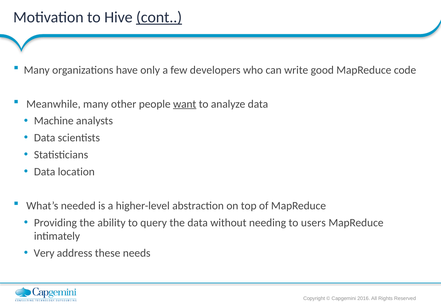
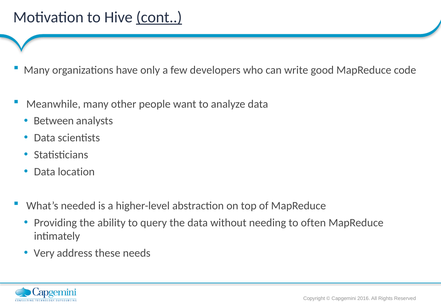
want underline: present -> none (185, 104)
Machine: Machine -> Between (54, 121)
users: users -> often (313, 223)
